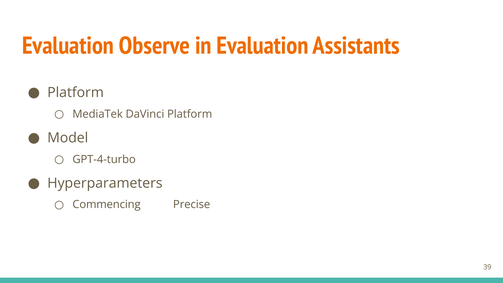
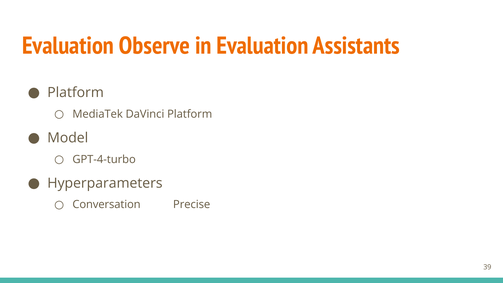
Commencing: Commencing -> Conversation (107, 205)
